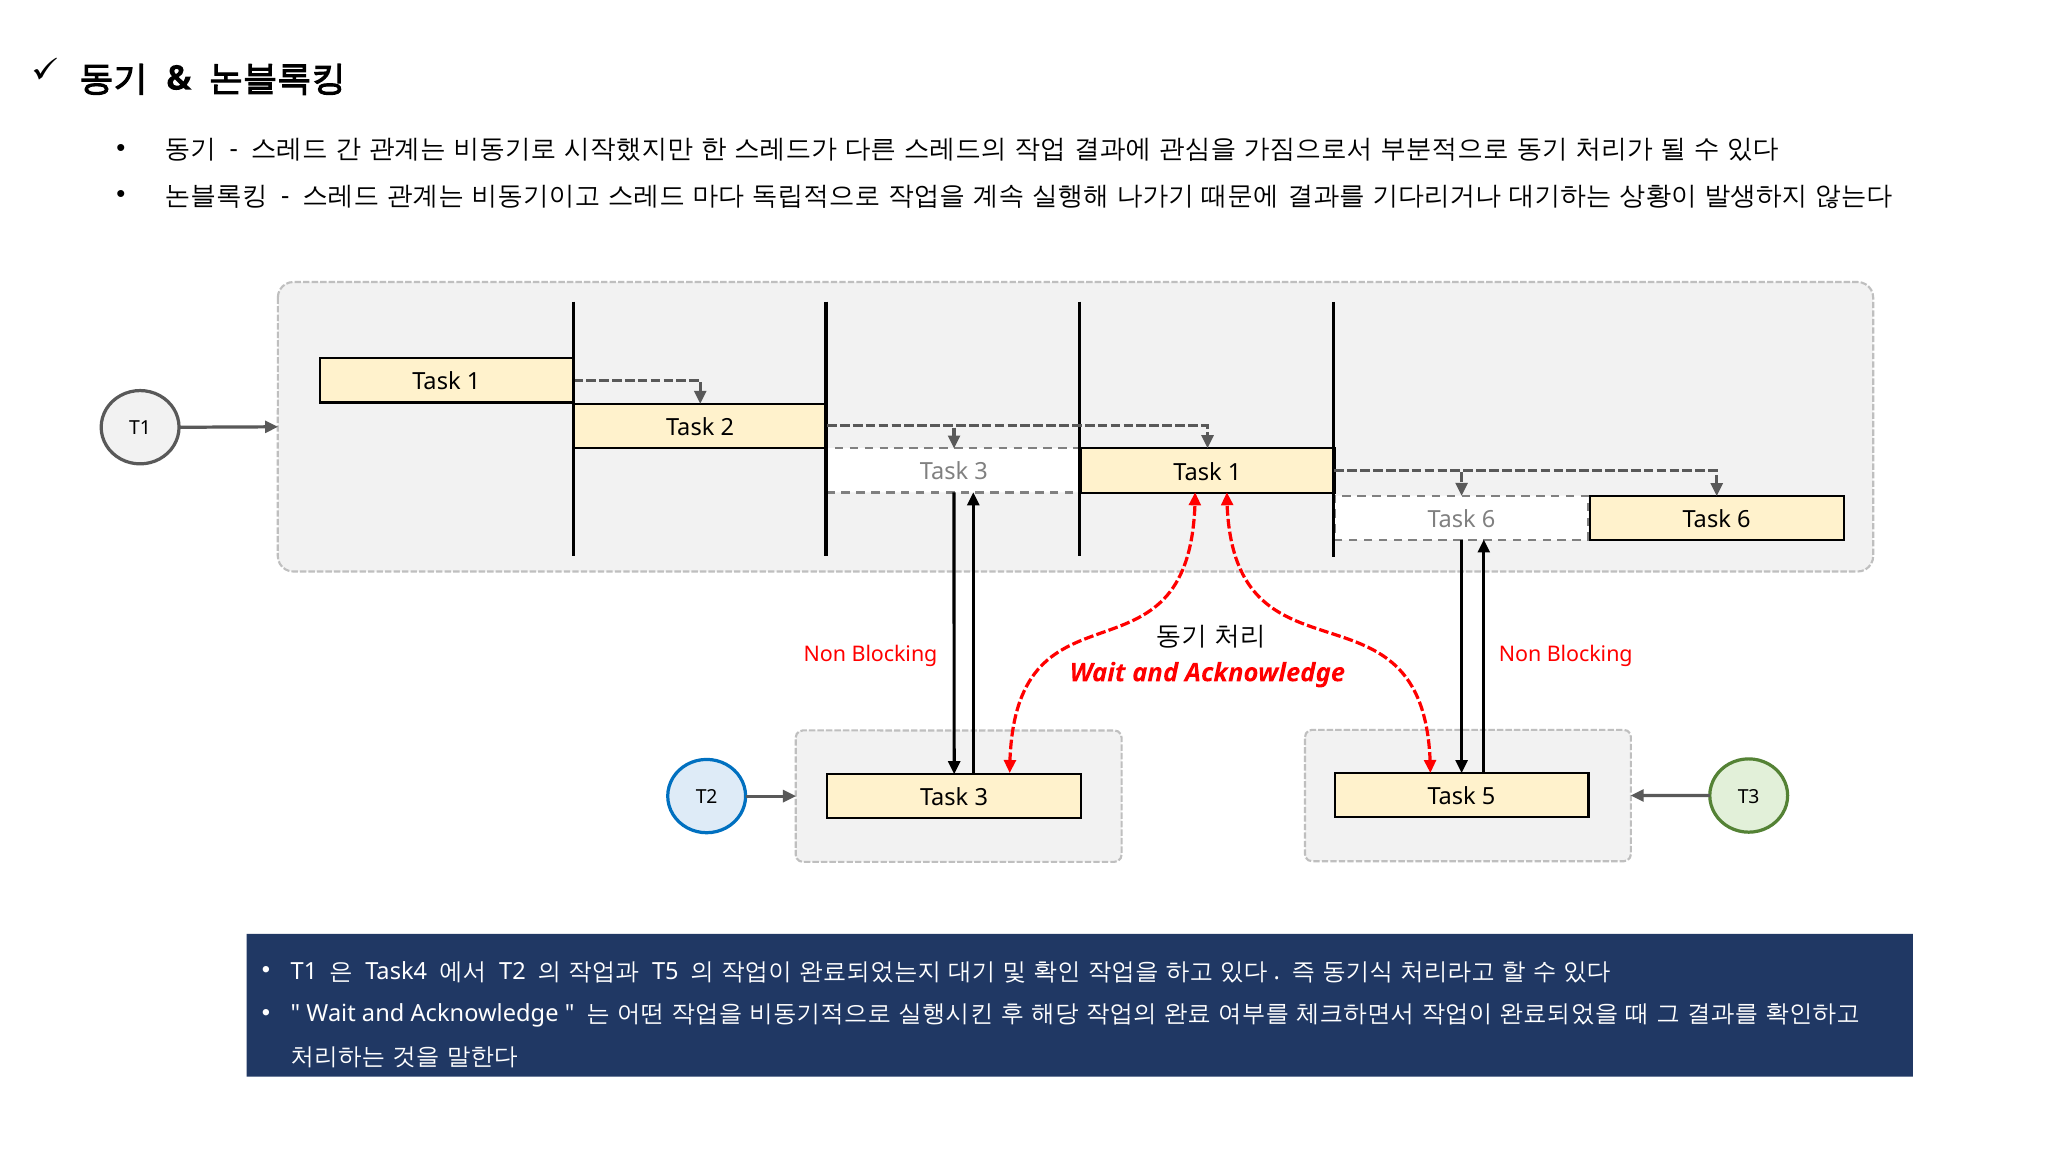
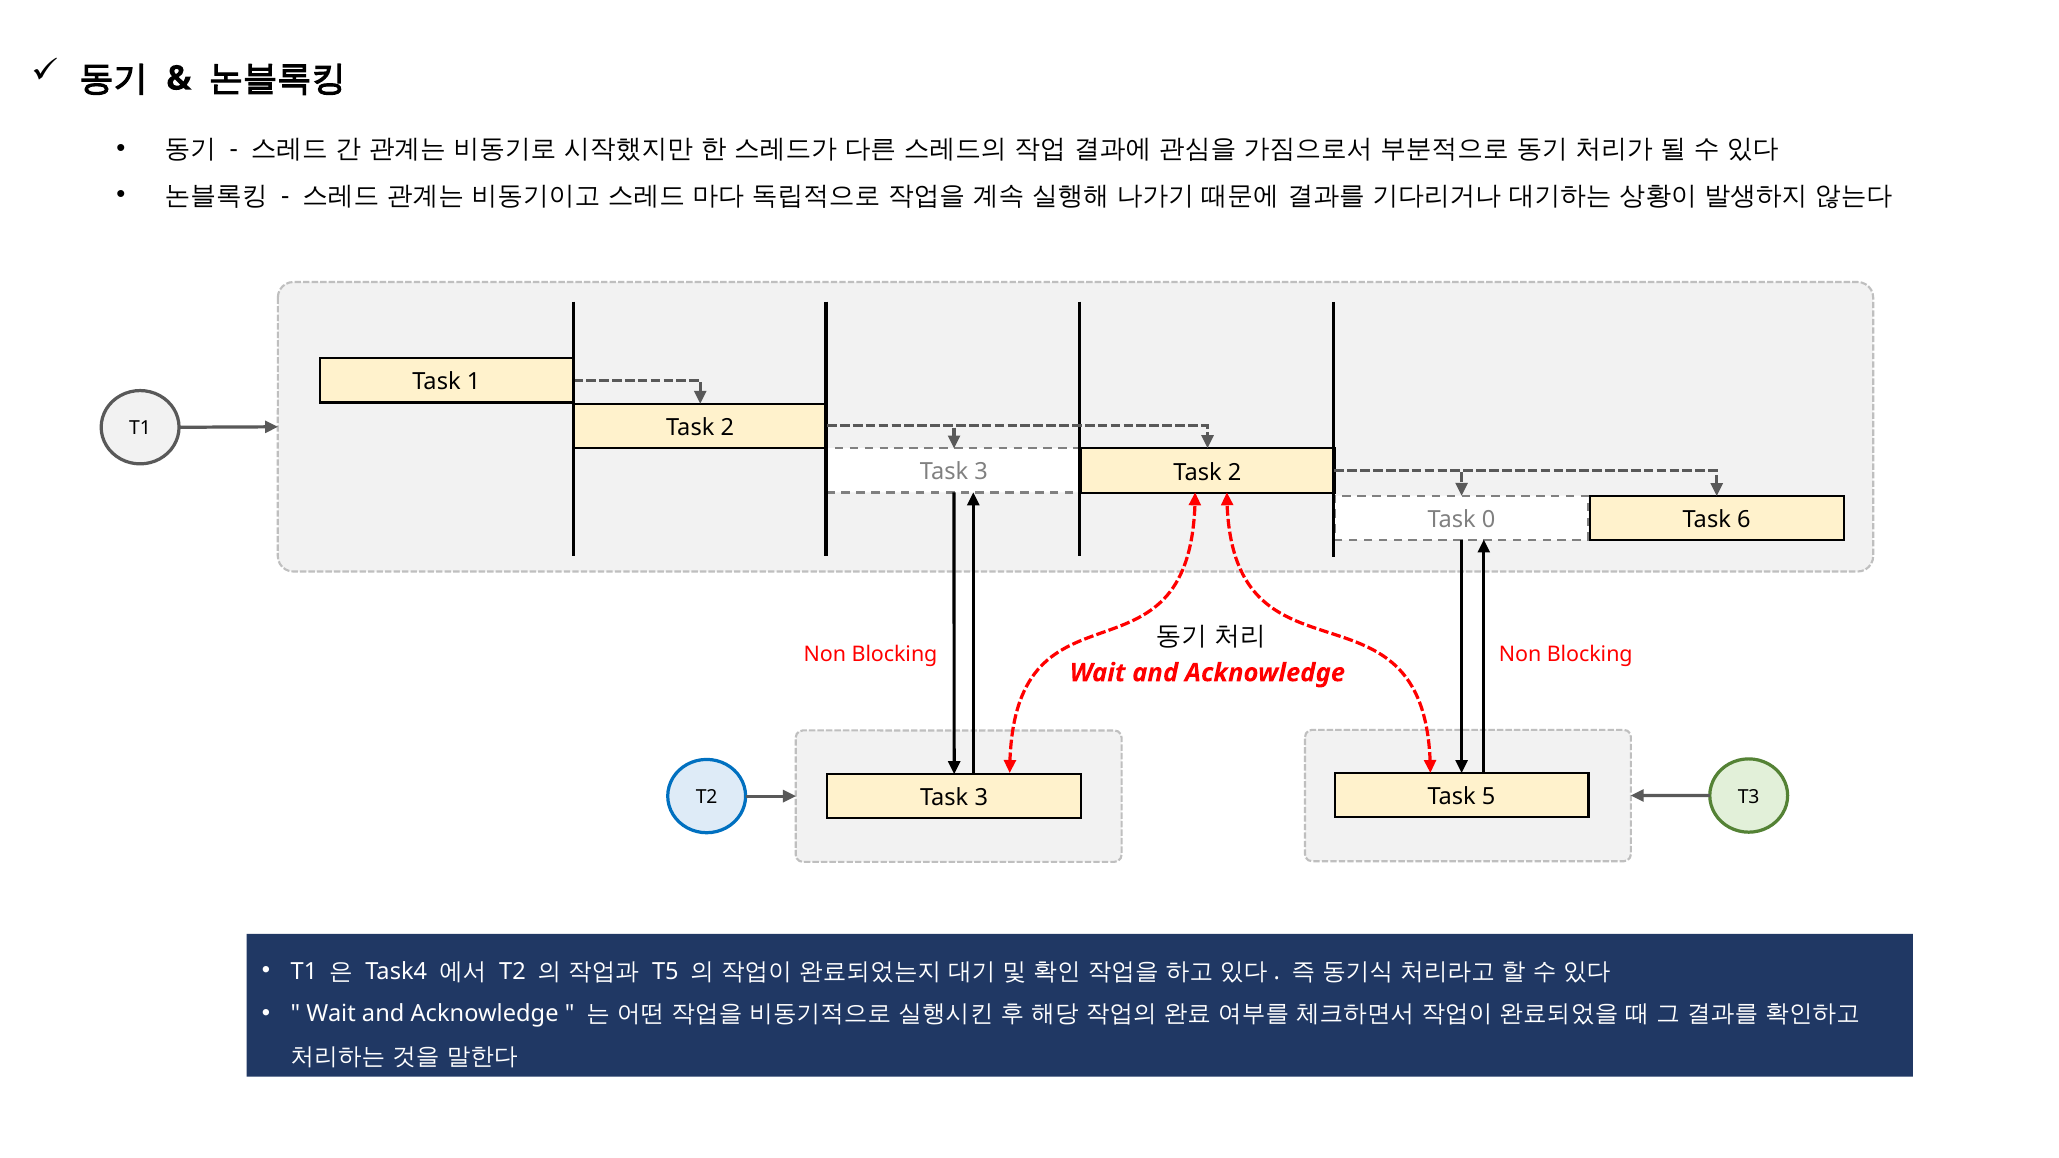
1: 1 -> 2 (1235, 472)
6: 6 -> 0 (1489, 519)
